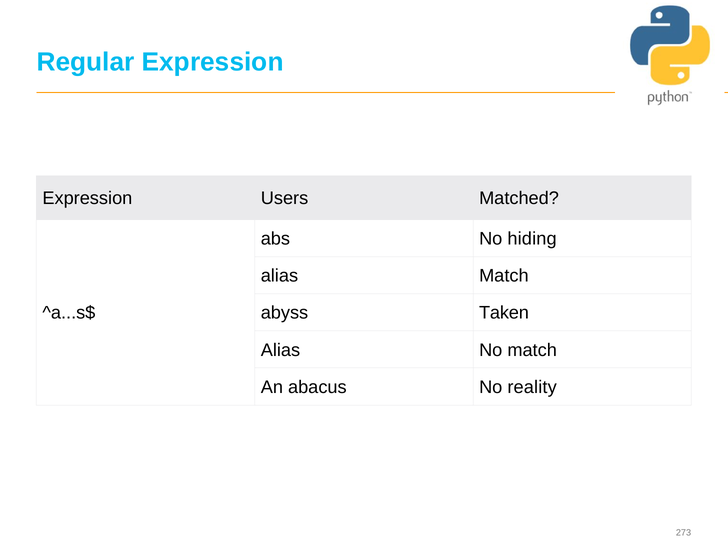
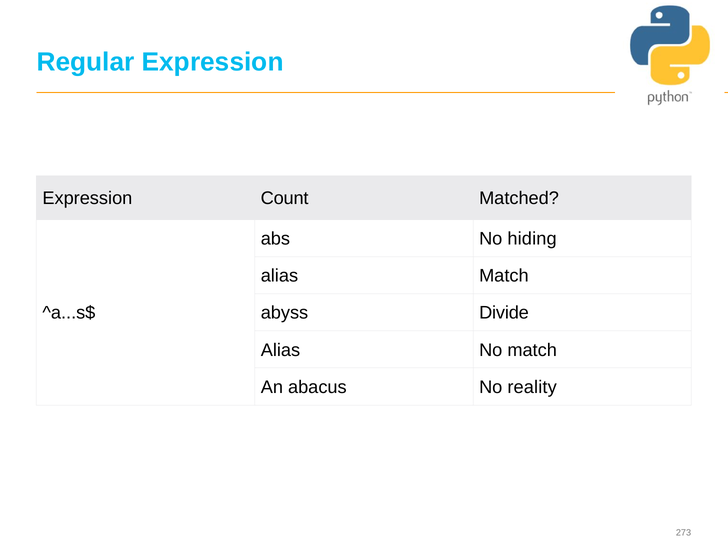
Users: Users -> Count (285, 198)
Taken: Taken -> Divide (504, 313)
